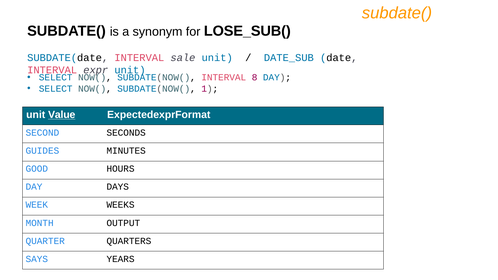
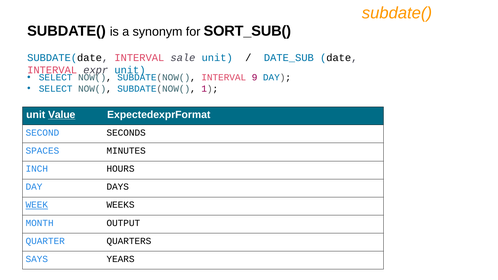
LOSE_SUB(: LOSE_SUB( -> SORT_SUB( (247, 31)
8: 8 -> 9 (255, 78)
GUIDES: GUIDES -> SPACES (42, 151)
GOOD: GOOD -> INCH (37, 169)
WEEK underline: none -> present (37, 205)
